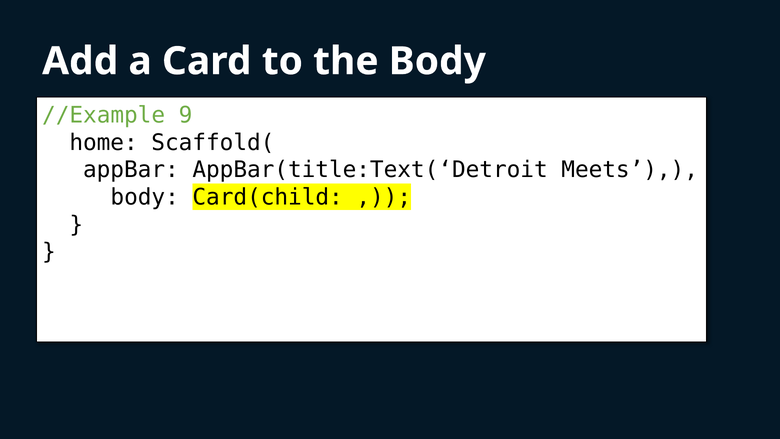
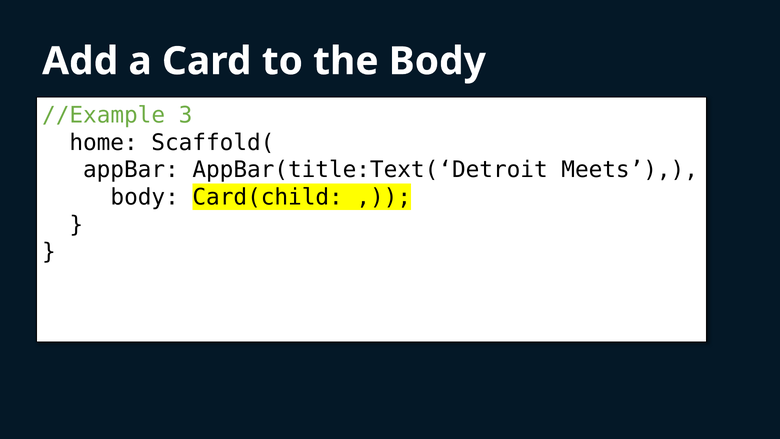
9: 9 -> 3 (186, 115)
